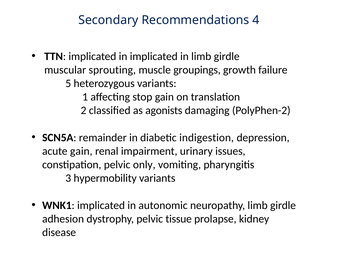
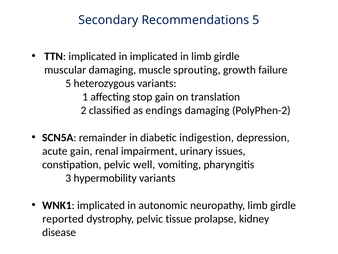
Recommendations 4: 4 -> 5 (256, 20)
muscular sprouting: sprouting -> damaging (112, 70)
groupings: groupings -> sprouting (197, 70)
agonists: agonists -> endings (164, 110)
only: only -> well (144, 164)
adhesion: adhesion -> reported (63, 218)
